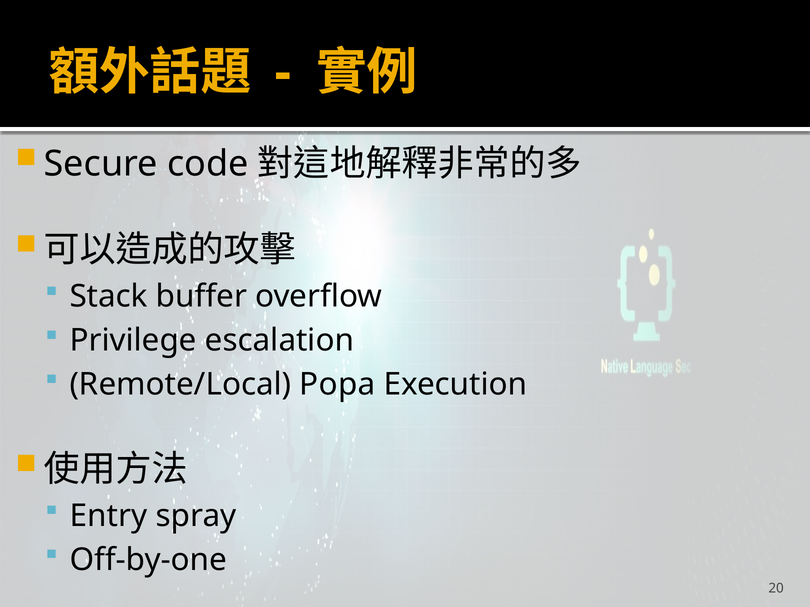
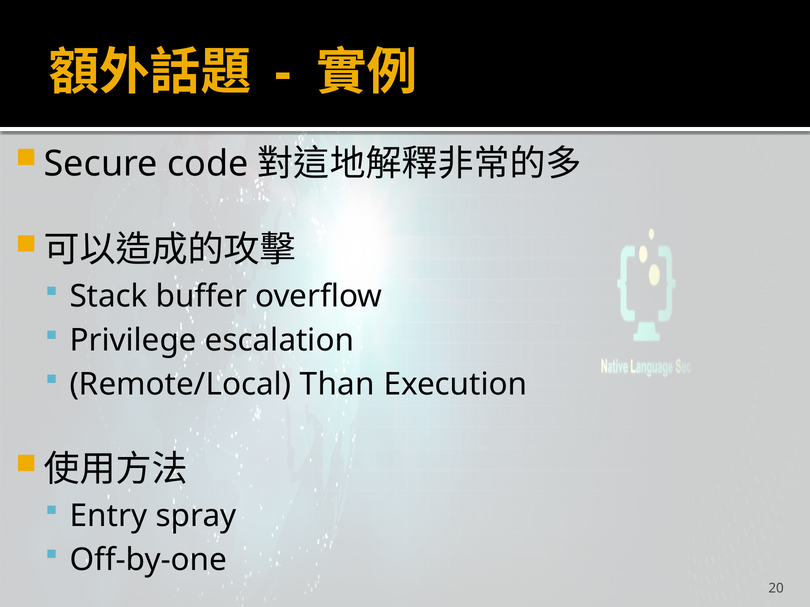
Popa: Popa -> Than (337, 385)
